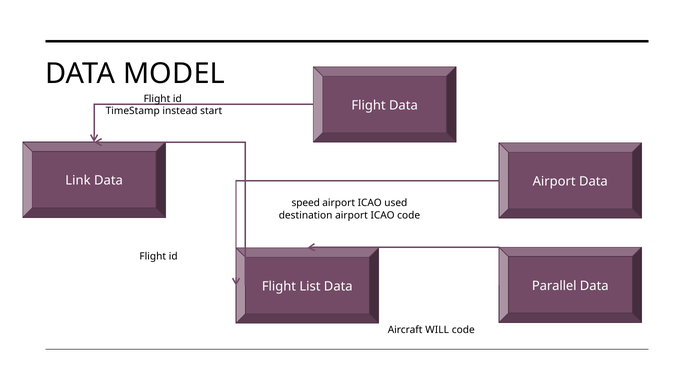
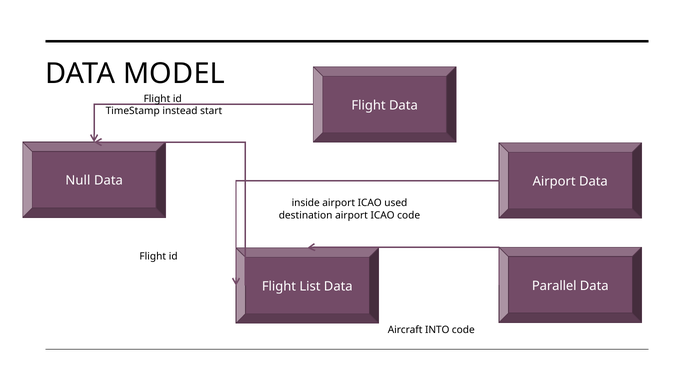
Link: Link -> Null (78, 181)
speed: speed -> inside (306, 203)
WILL: WILL -> INTO (437, 330)
